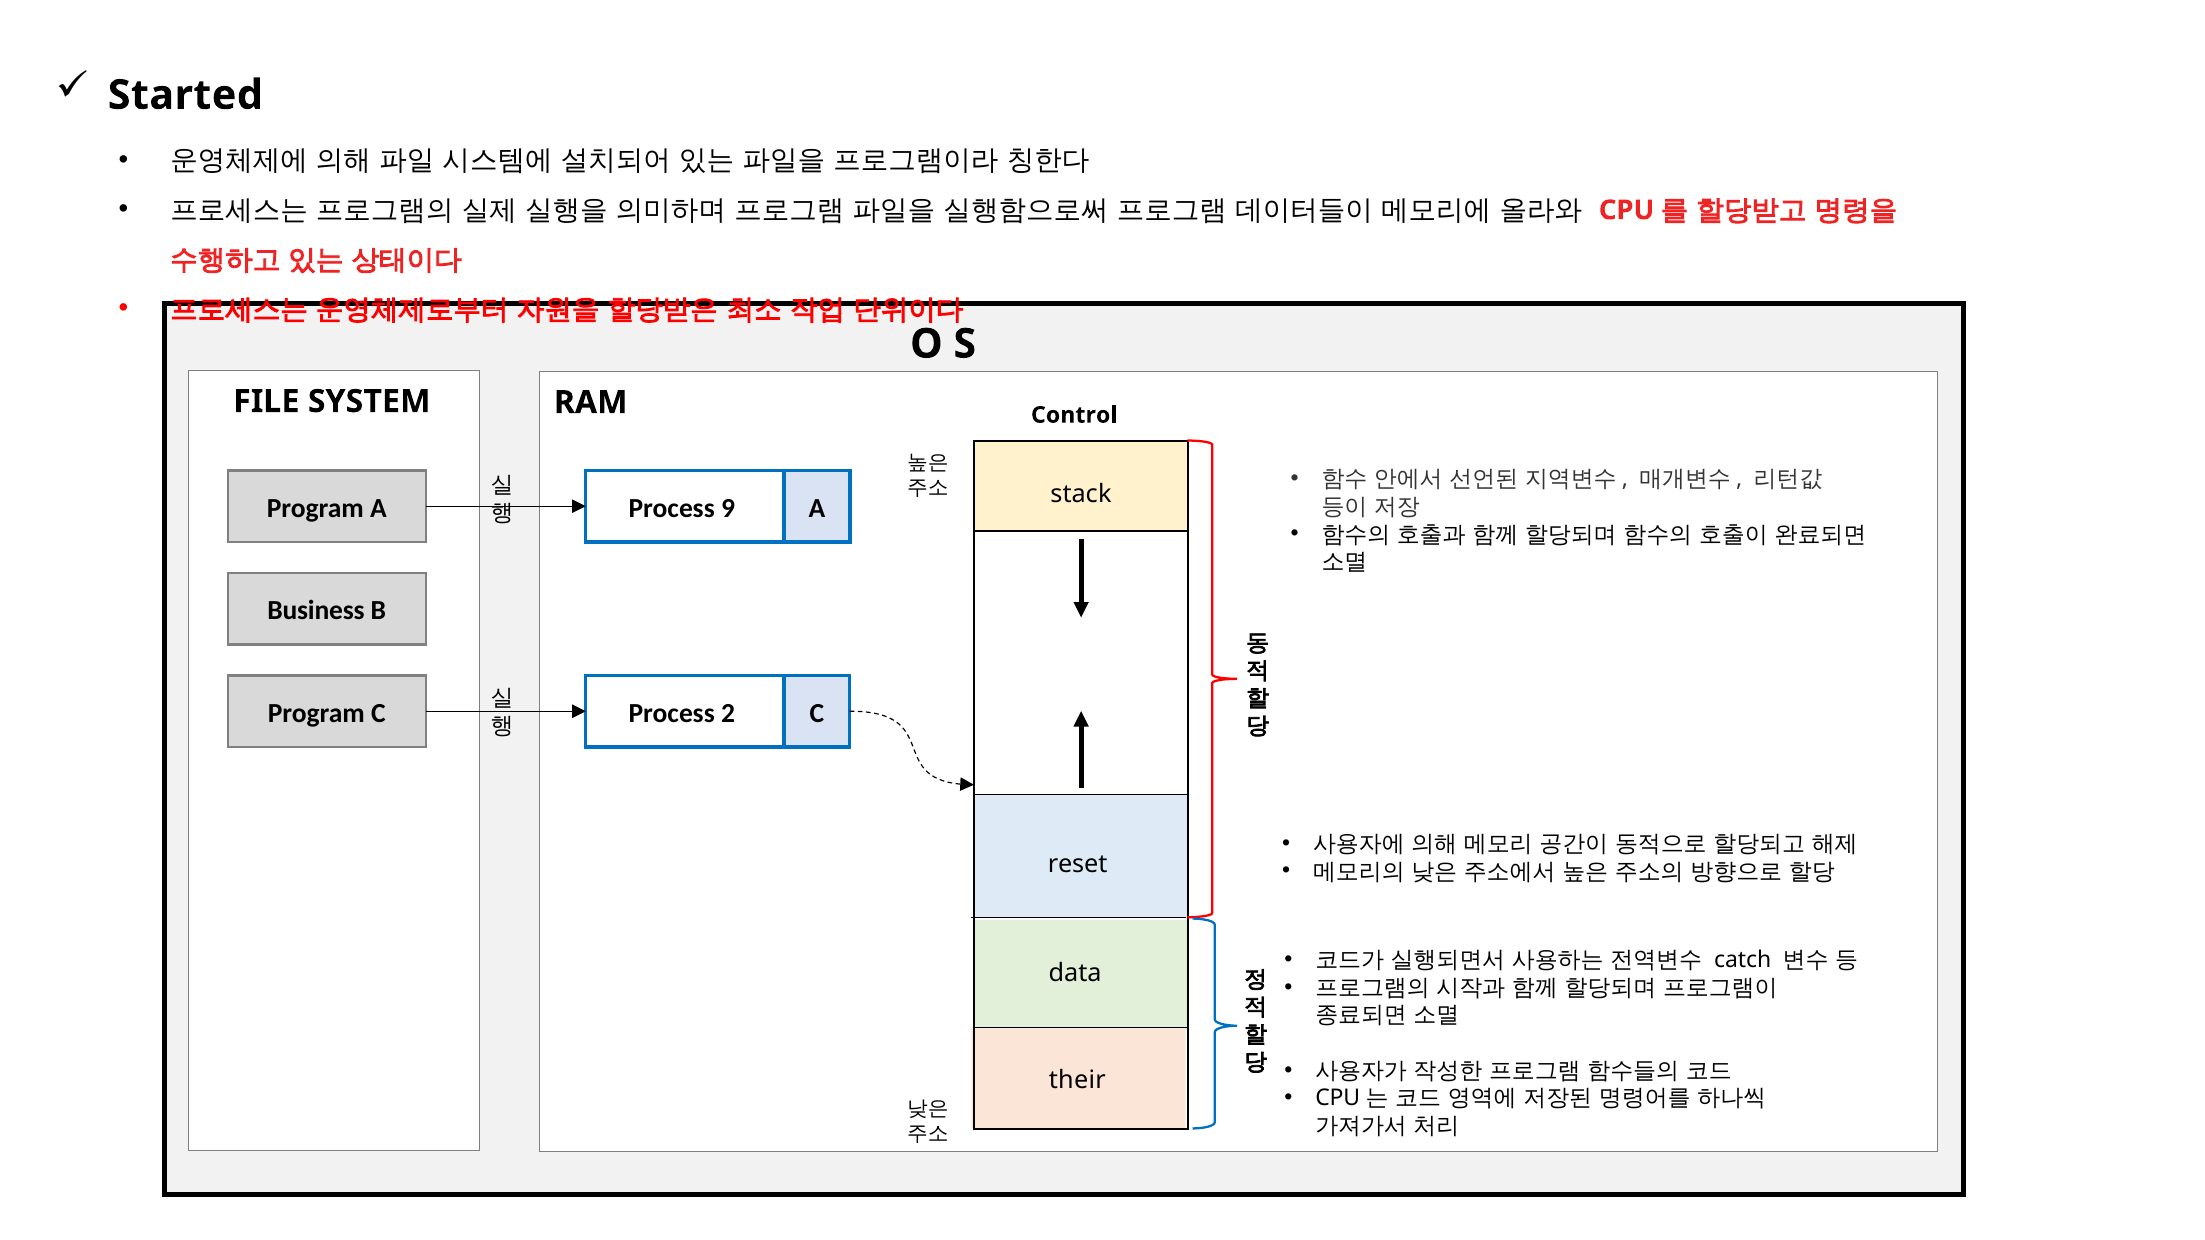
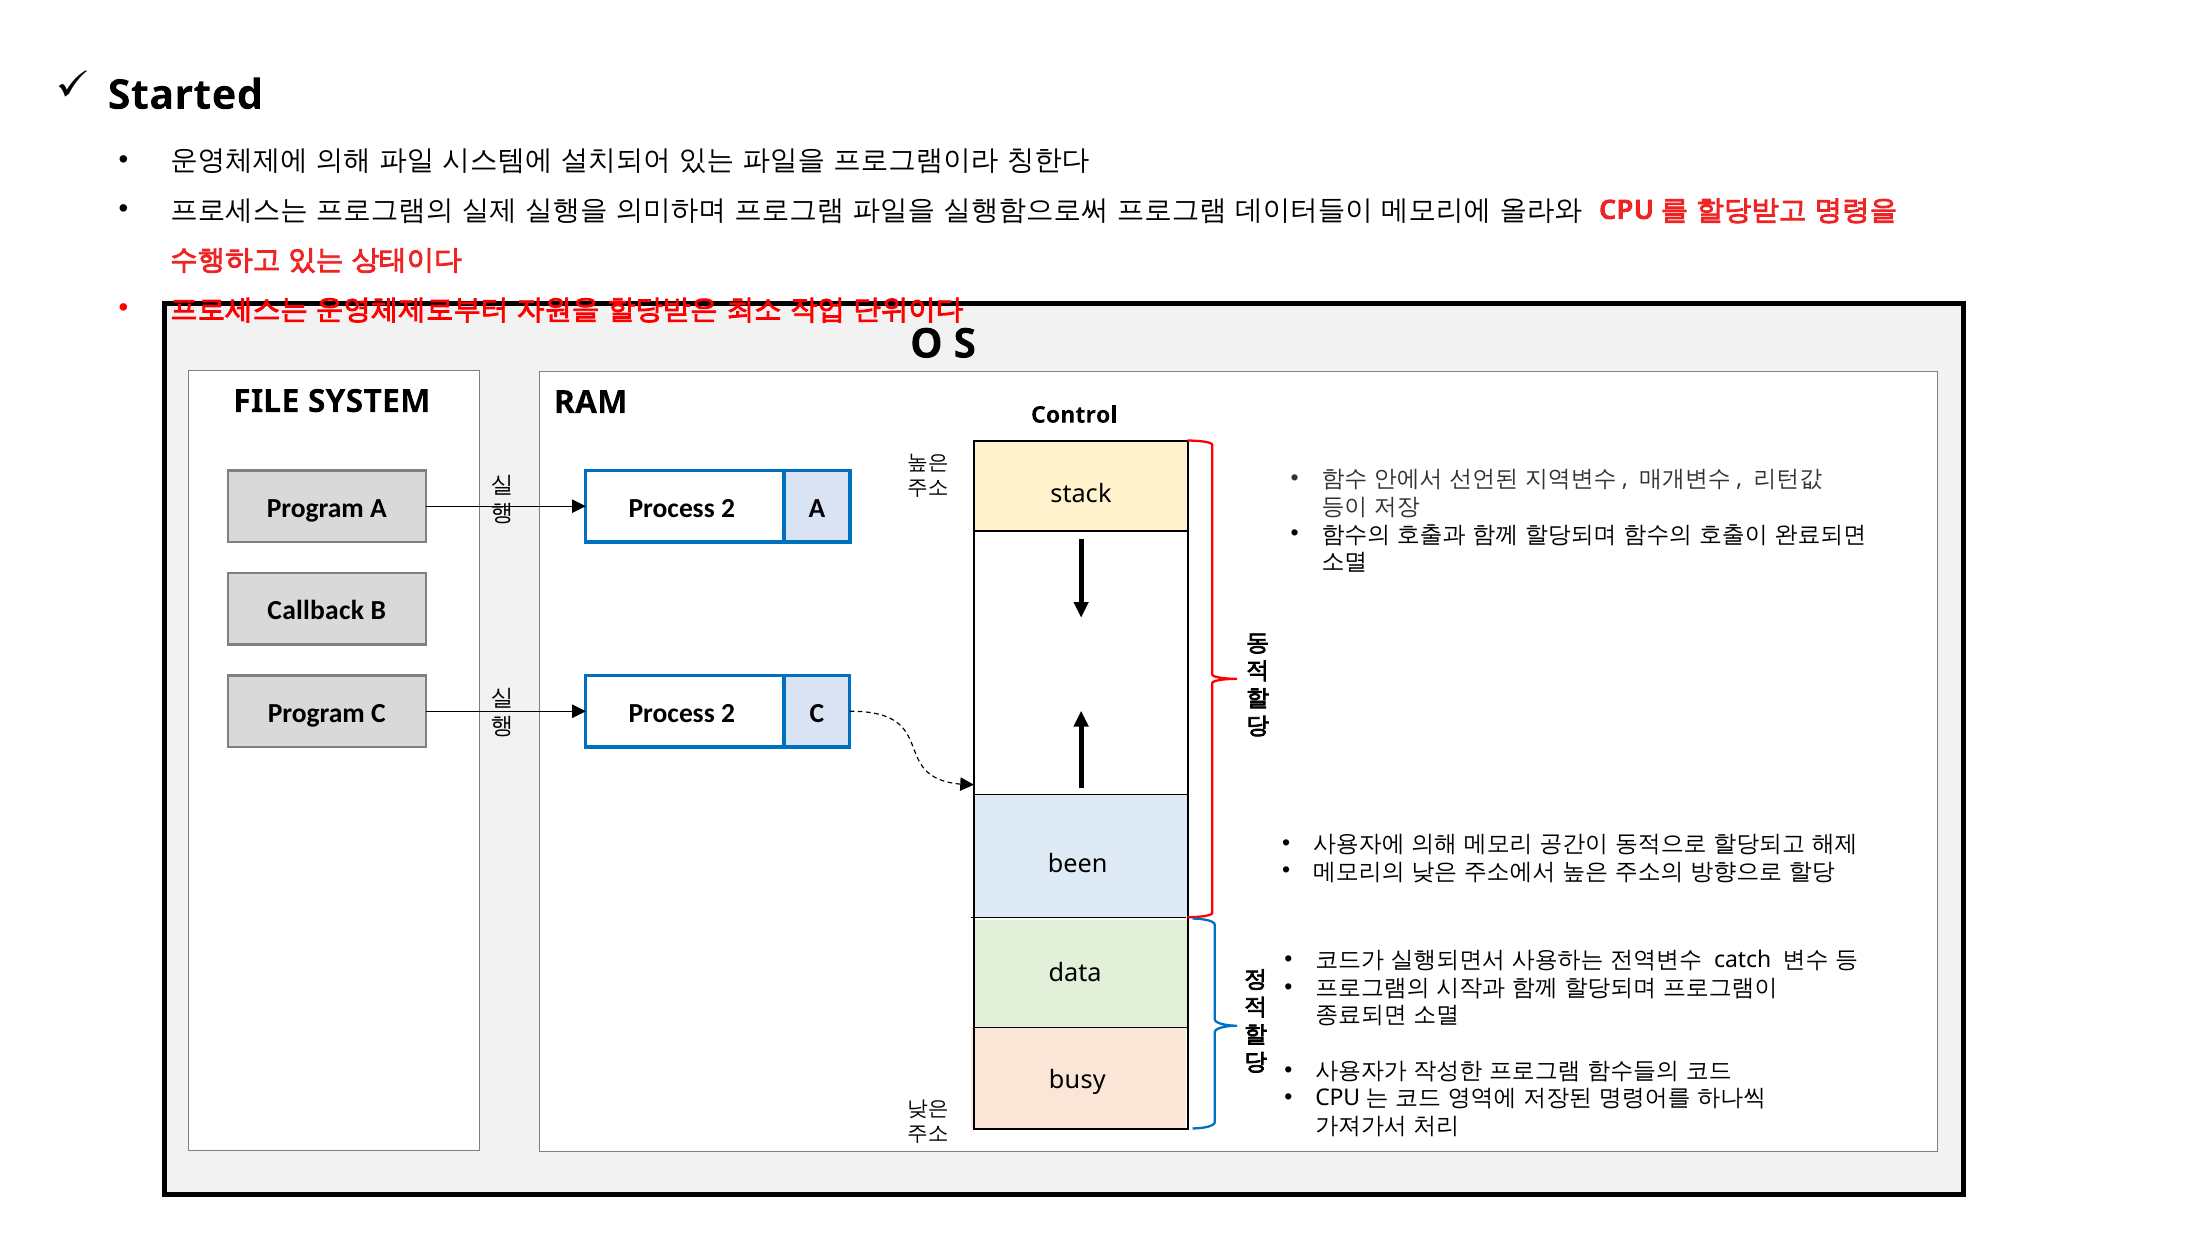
9: 9 -> 2 (728, 508)
Business: Business -> Callback (316, 611)
reset: reset -> been (1078, 864)
their: their -> busy (1077, 1081)
